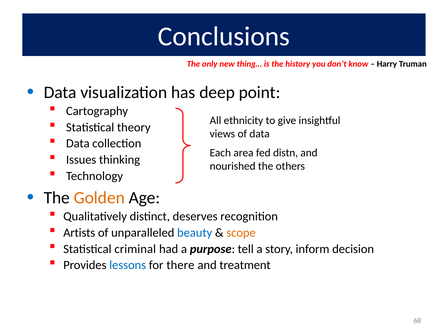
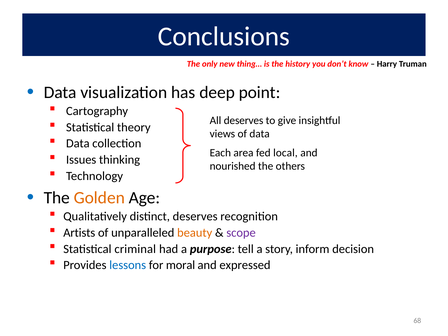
All ethnicity: ethnicity -> deserves (244, 120)
distn: distn -> local (285, 153)
beauty colour: blue -> orange (195, 233)
scope colour: orange -> purple (241, 233)
there: there -> moral (181, 265)
treatment: treatment -> expressed (245, 265)
